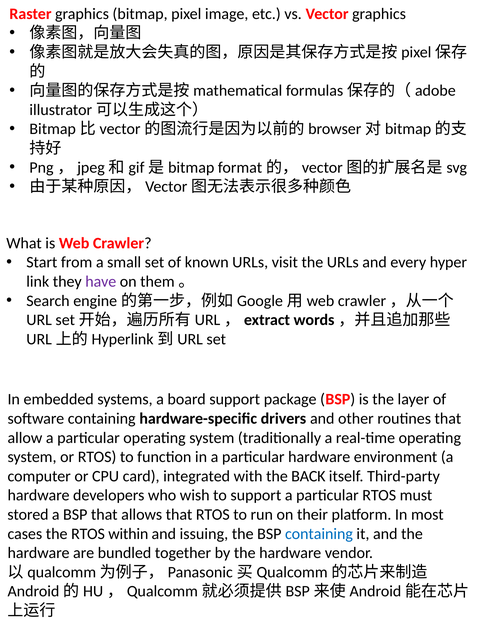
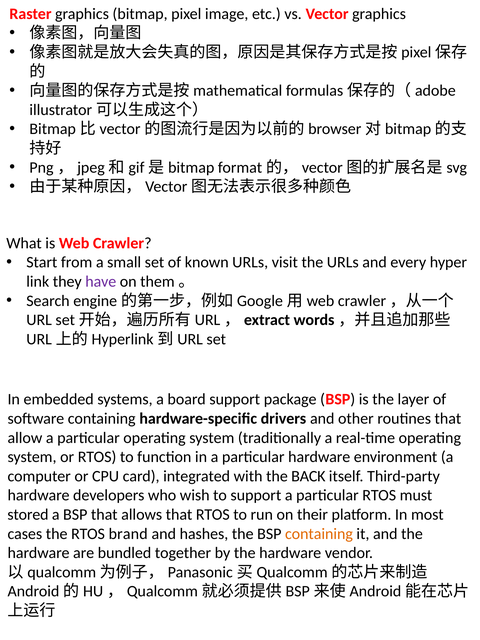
within: within -> brand (128, 534)
issuing: issuing -> hashes (204, 534)
containing colour: blue -> orange (319, 534)
